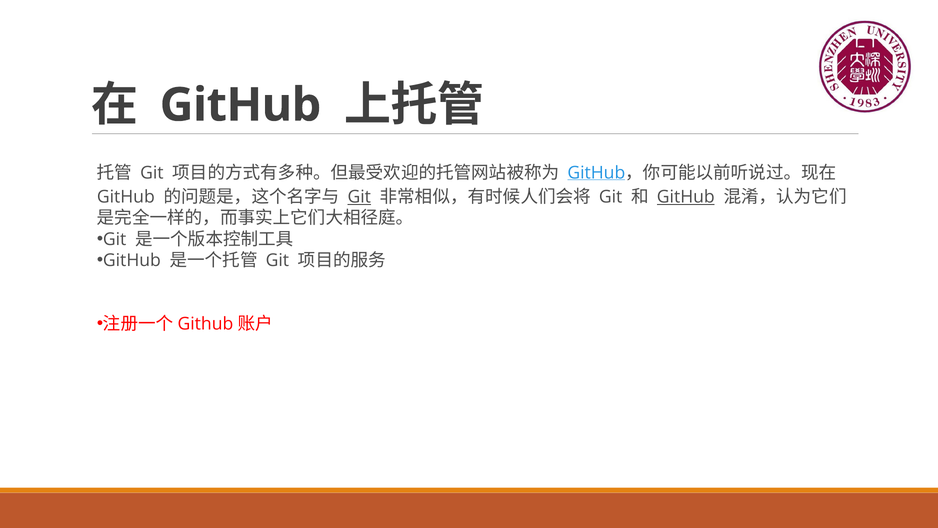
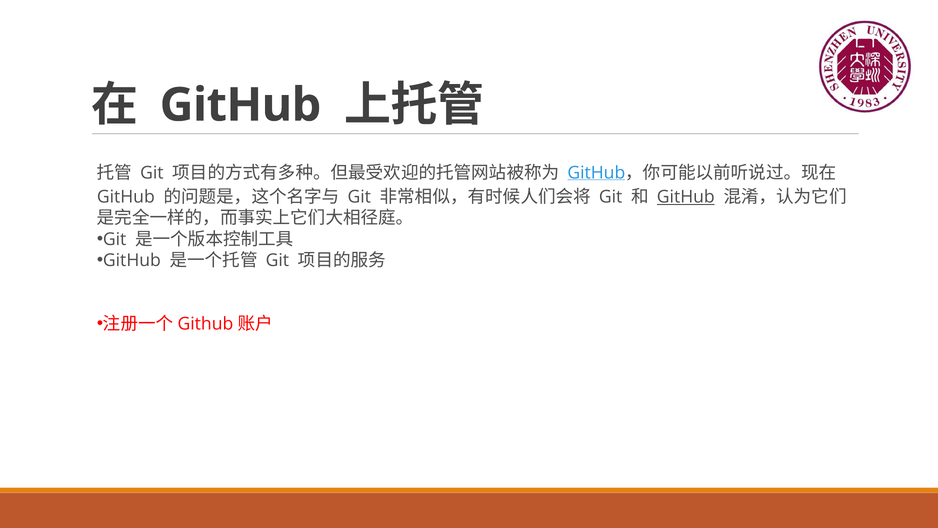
Git underline: present -> none (359, 197)
